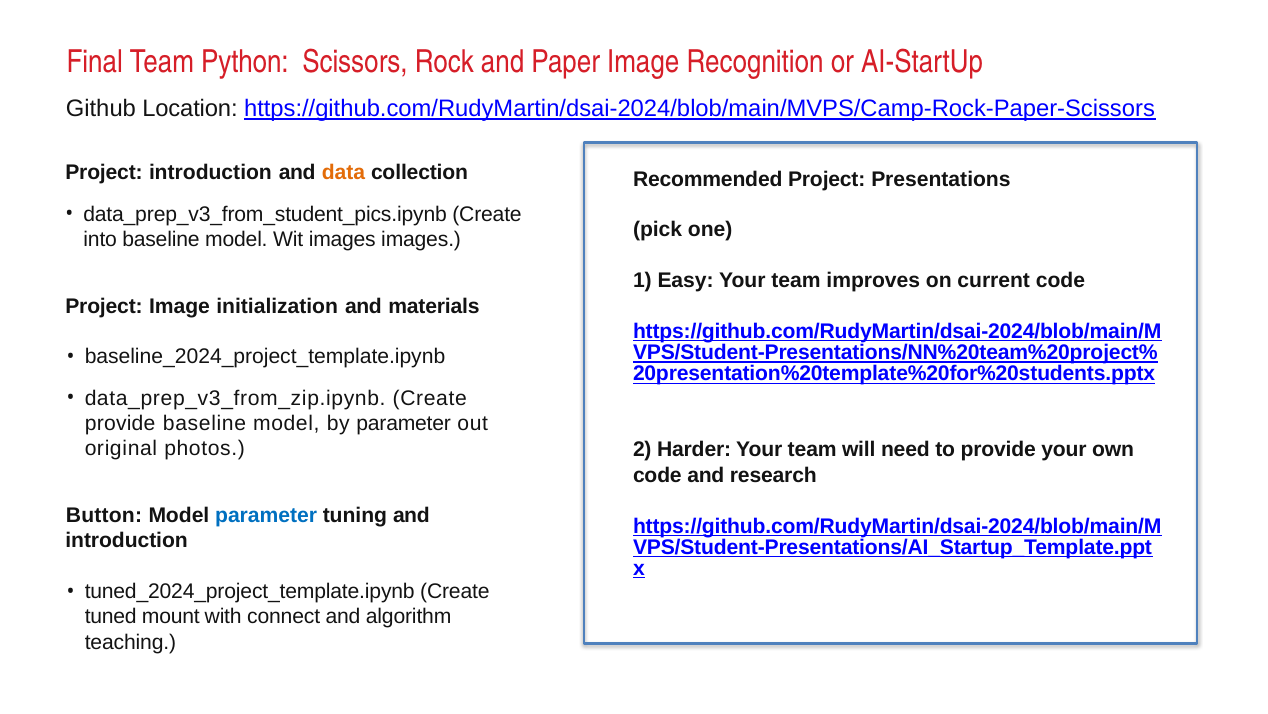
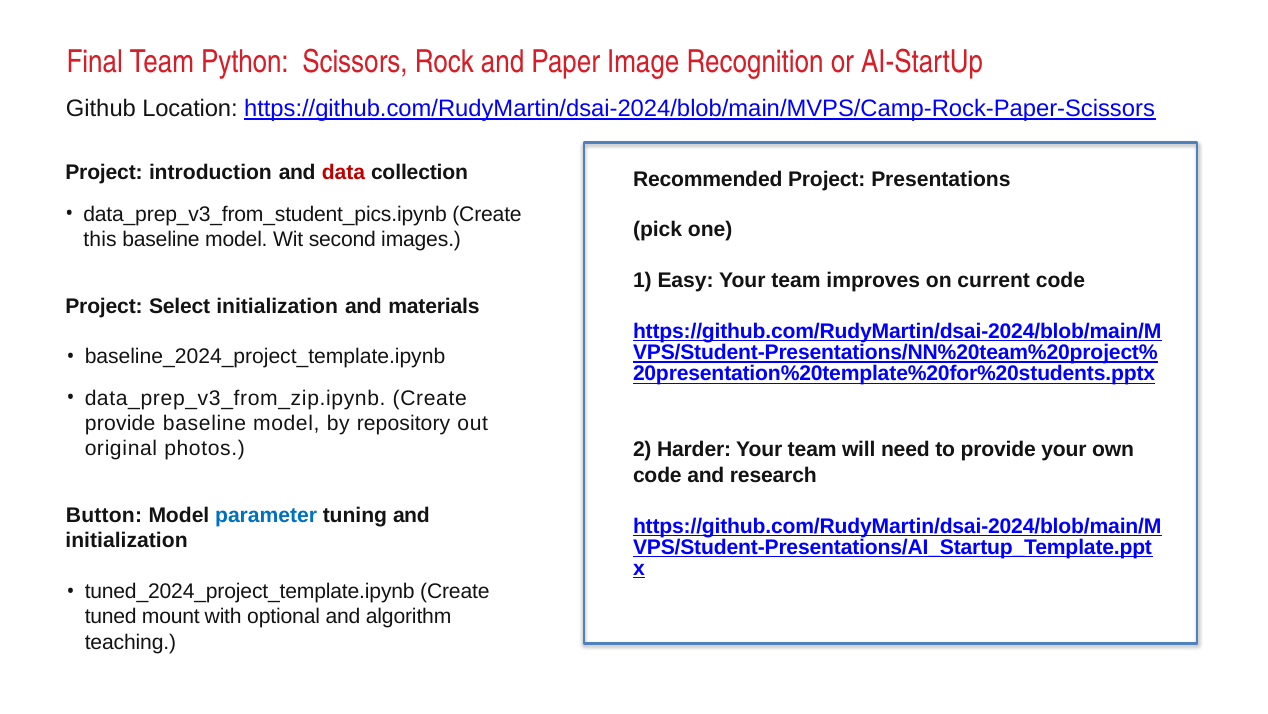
data colour: orange -> red (343, 173)
into: into -> this (100, 239)
Wit images: images -> second (342, 239)
Project Image: Image -> Select (180, 306)
by parameter: parameter -> repository (403, 423)
introduction: introduction -> initialization (127, 540)
connect: connect -> optional (284, 616)
